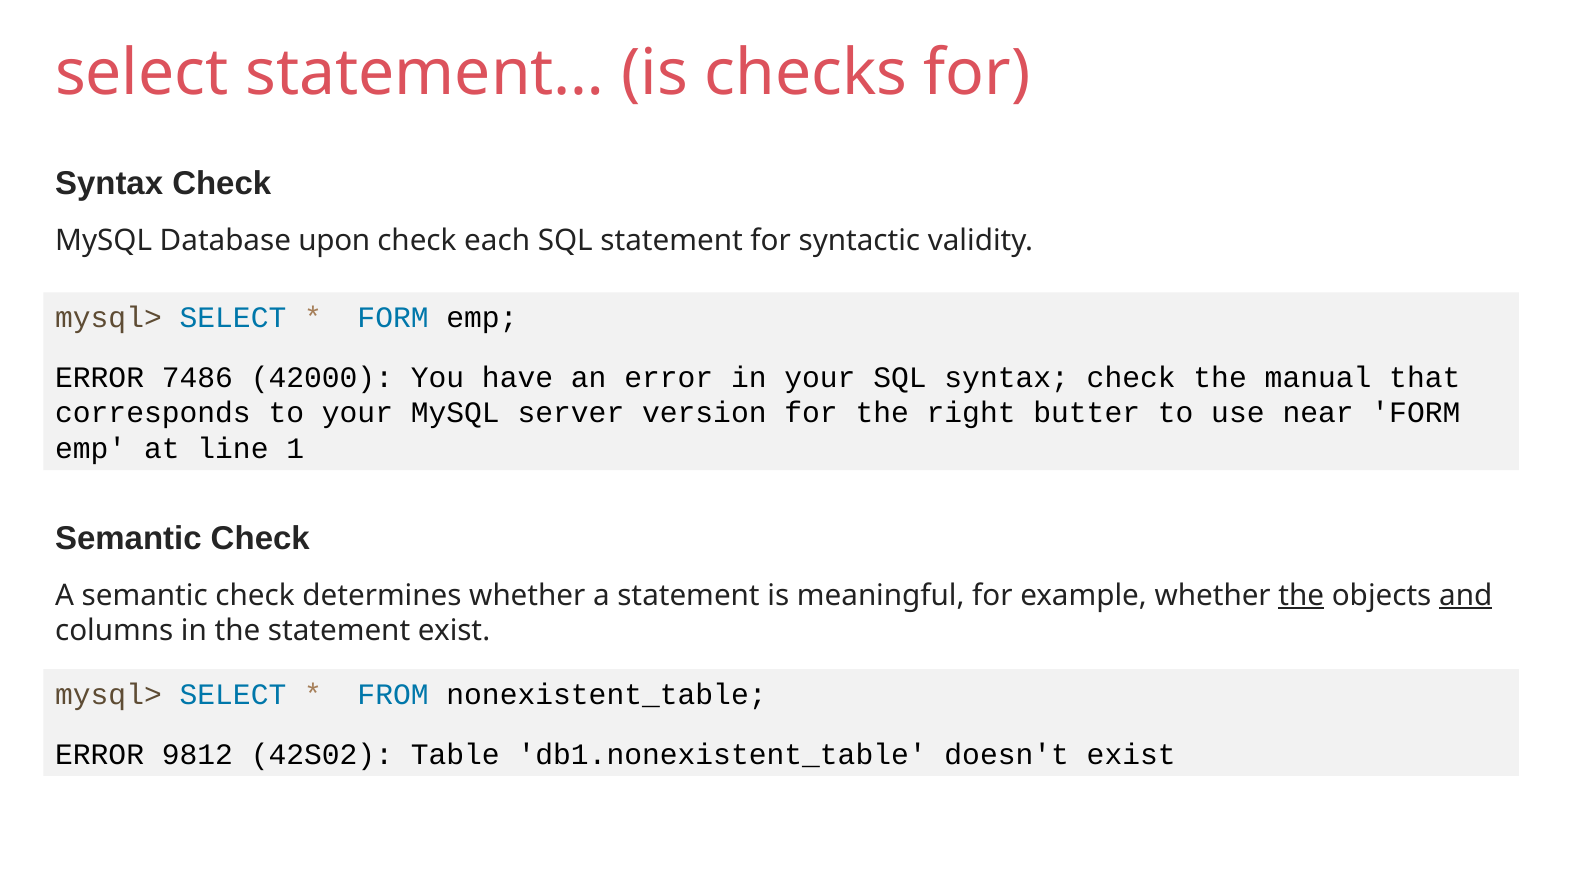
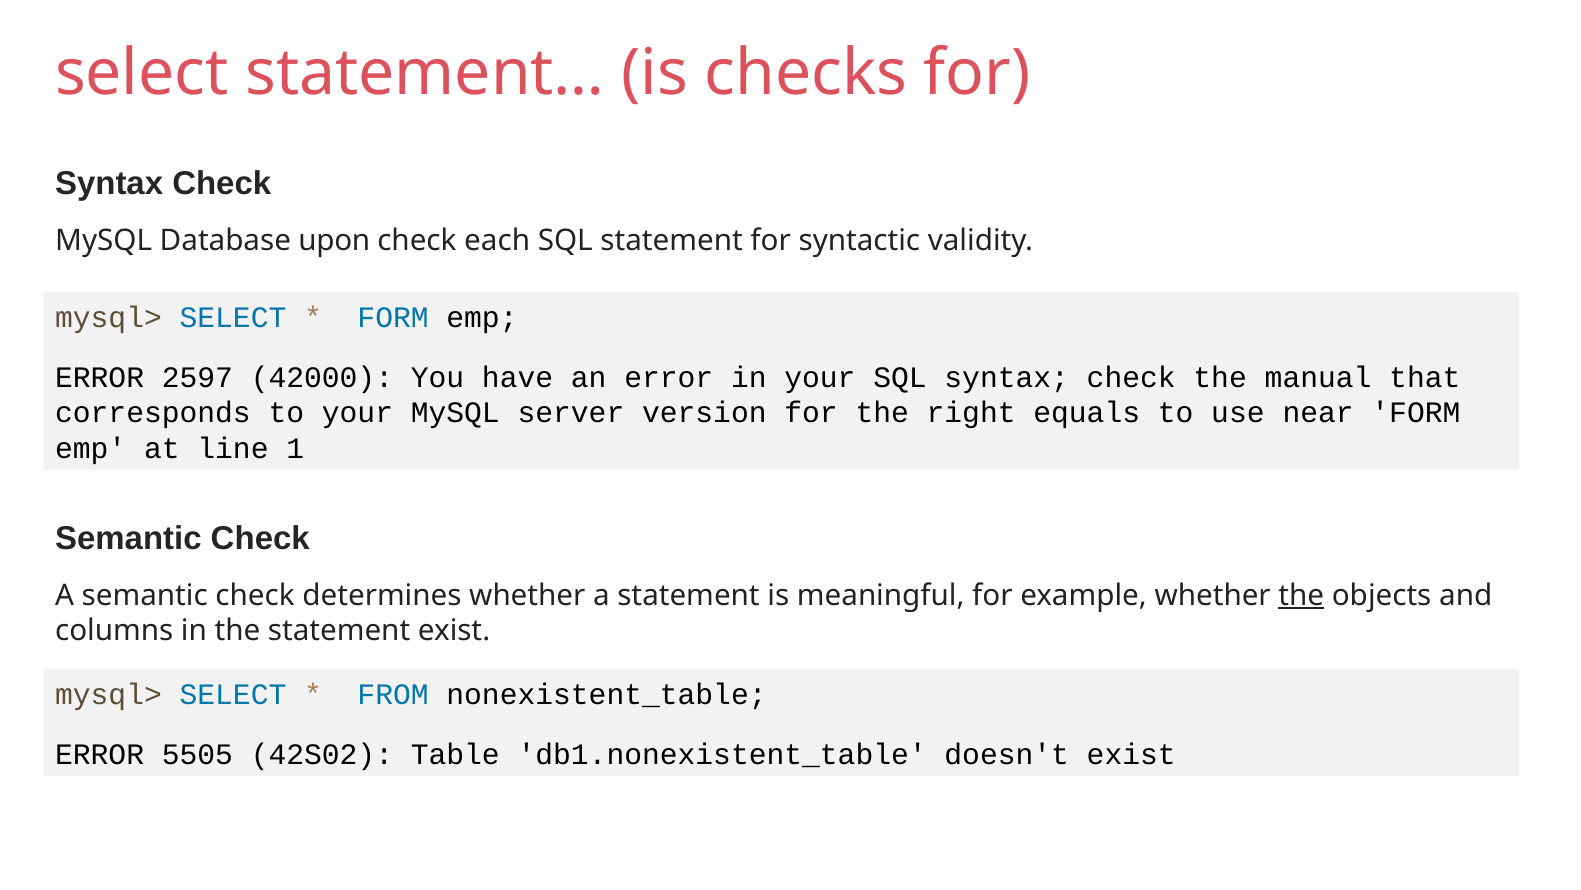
7486: 7486 -> 2597 (197, 377)
butter: butter -> equals (1087, 413)
and underline: present -> none (1466, 595)
9812: 9812 -> 5505 (197, 754)
